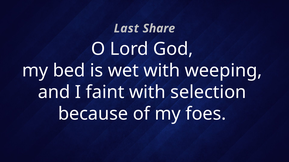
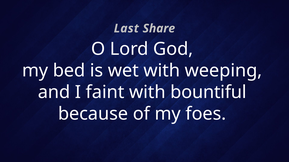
selection: selection -> bountiful (208, 92)
